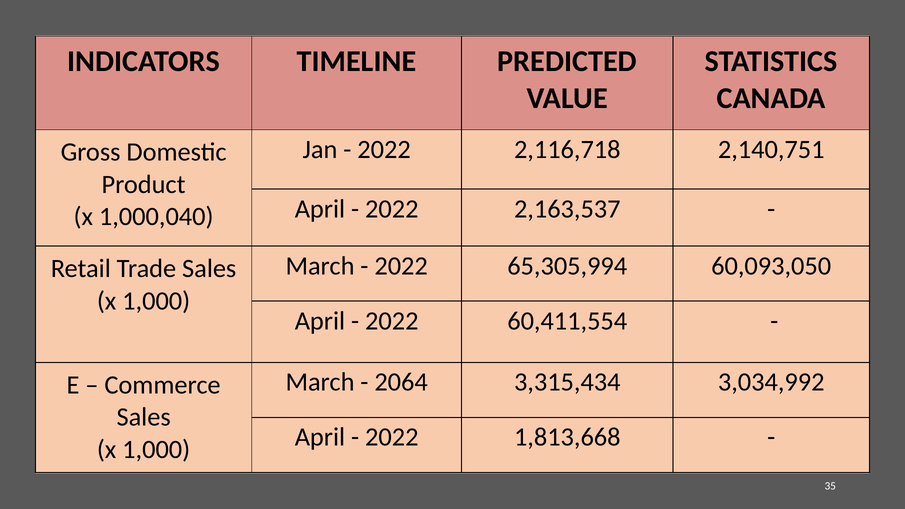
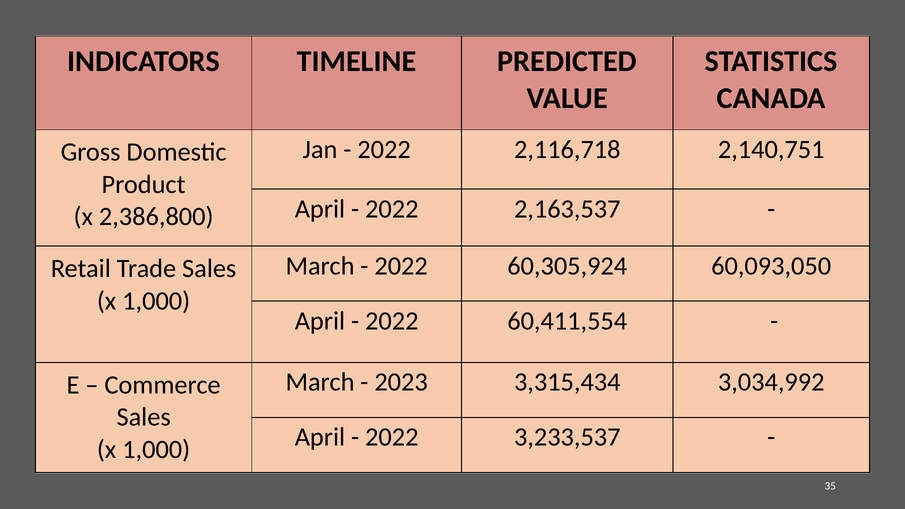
1,000,040: 1,000,040 -> 2,386,800 (156, 217)
65,305,994: 65,305,994 -> 60,305,924 (567, 266)
2064: 2064 -> 2023 (401, 382)
1,813,668: 1,813,668 -> 3,233,537 (567, 437)
